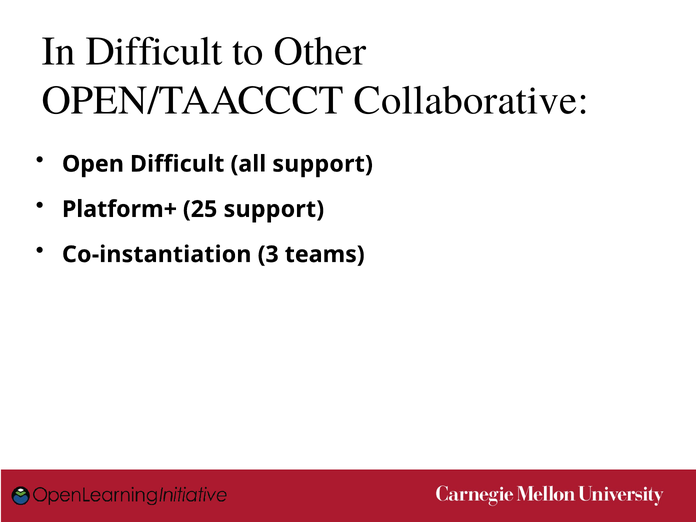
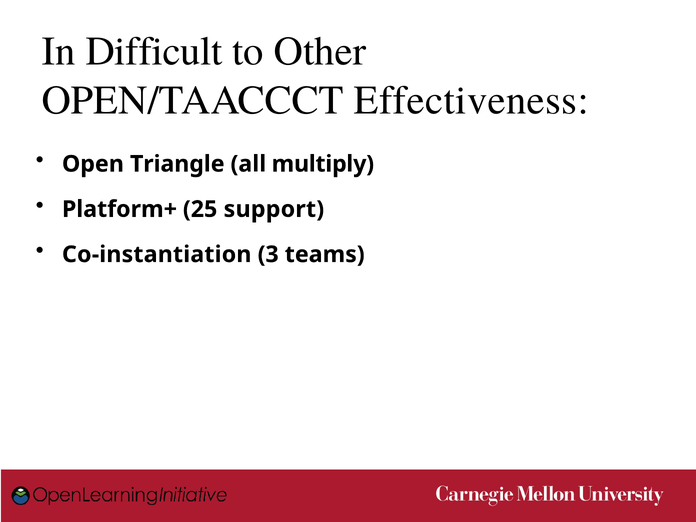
Collaborative: Collaborative -> Effectiveness (471, 100)
Open Difficult: Difficult -> Triangle (177, 164)
all support: support -> multiply (323, 164)
